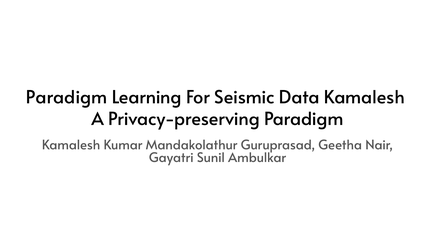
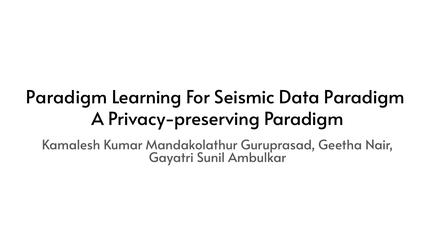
Data Kamalesh: Kamalesh -> Paradigm (364, 97)
